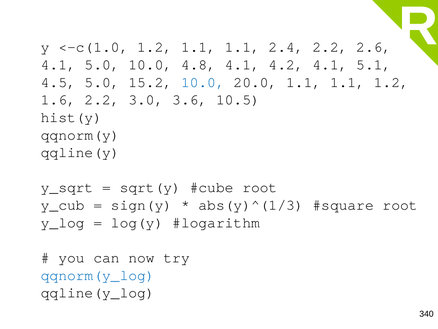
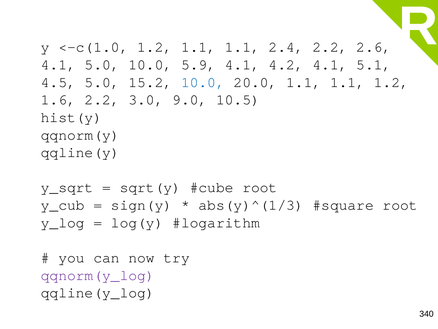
4.8: 4.8 -> 5.9 (199, 65)
3.6: 3.6 -> 9.0 (190, 100)
qqnorm(y_log colour: blue -> purple (98, 275)
